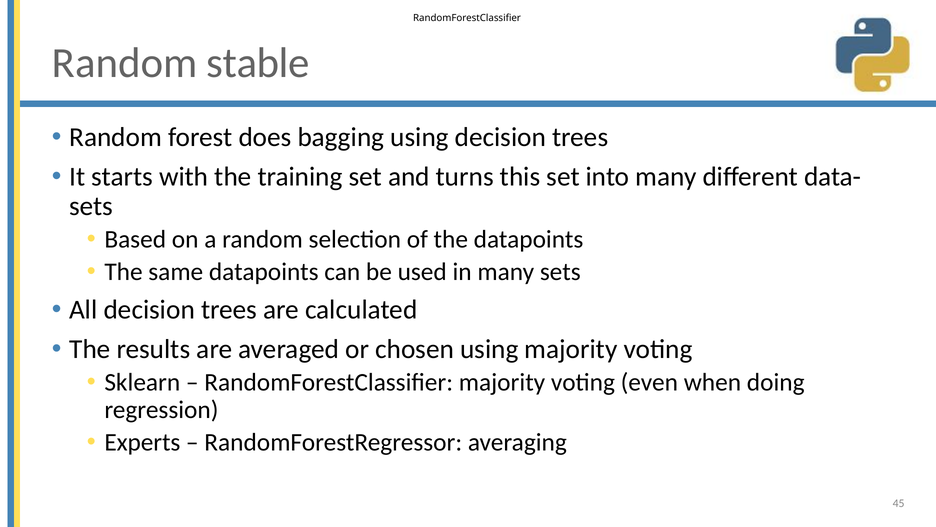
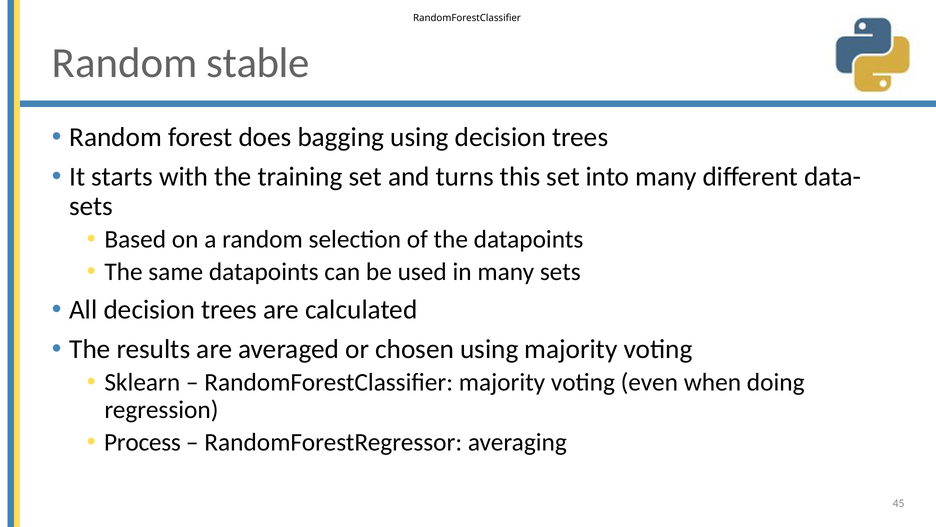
Experts: Experts -> Process (142, 442)
